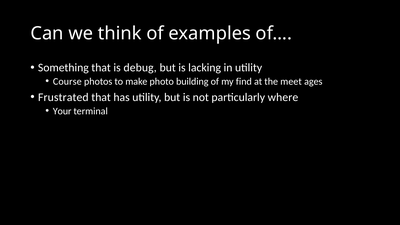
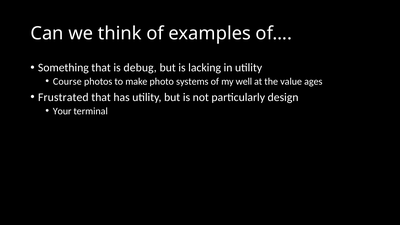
building: building -> systems (192, 81)
find: find -> well (244, 81)
meet: meet -> value (291, 81)
where: where -> design (283, 97)
